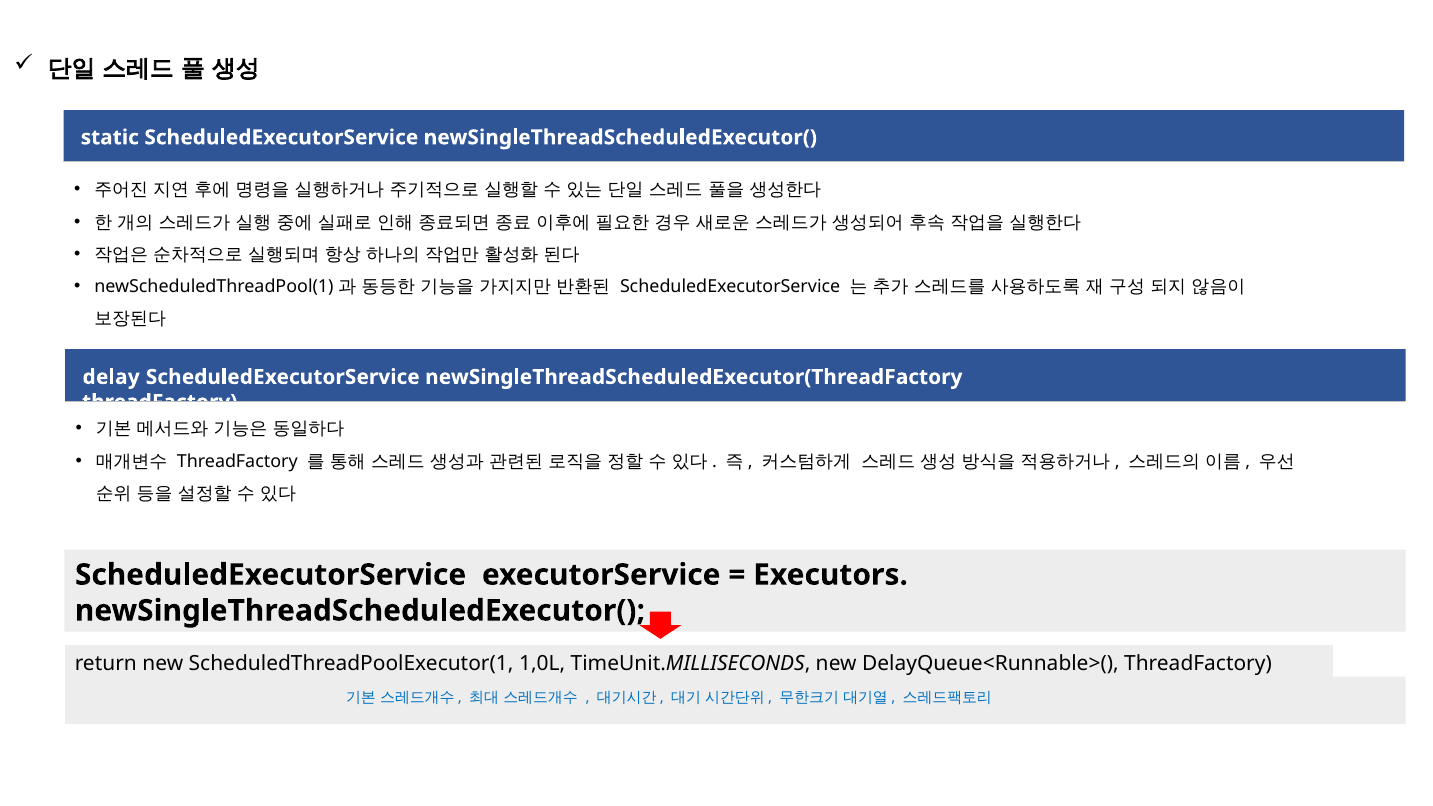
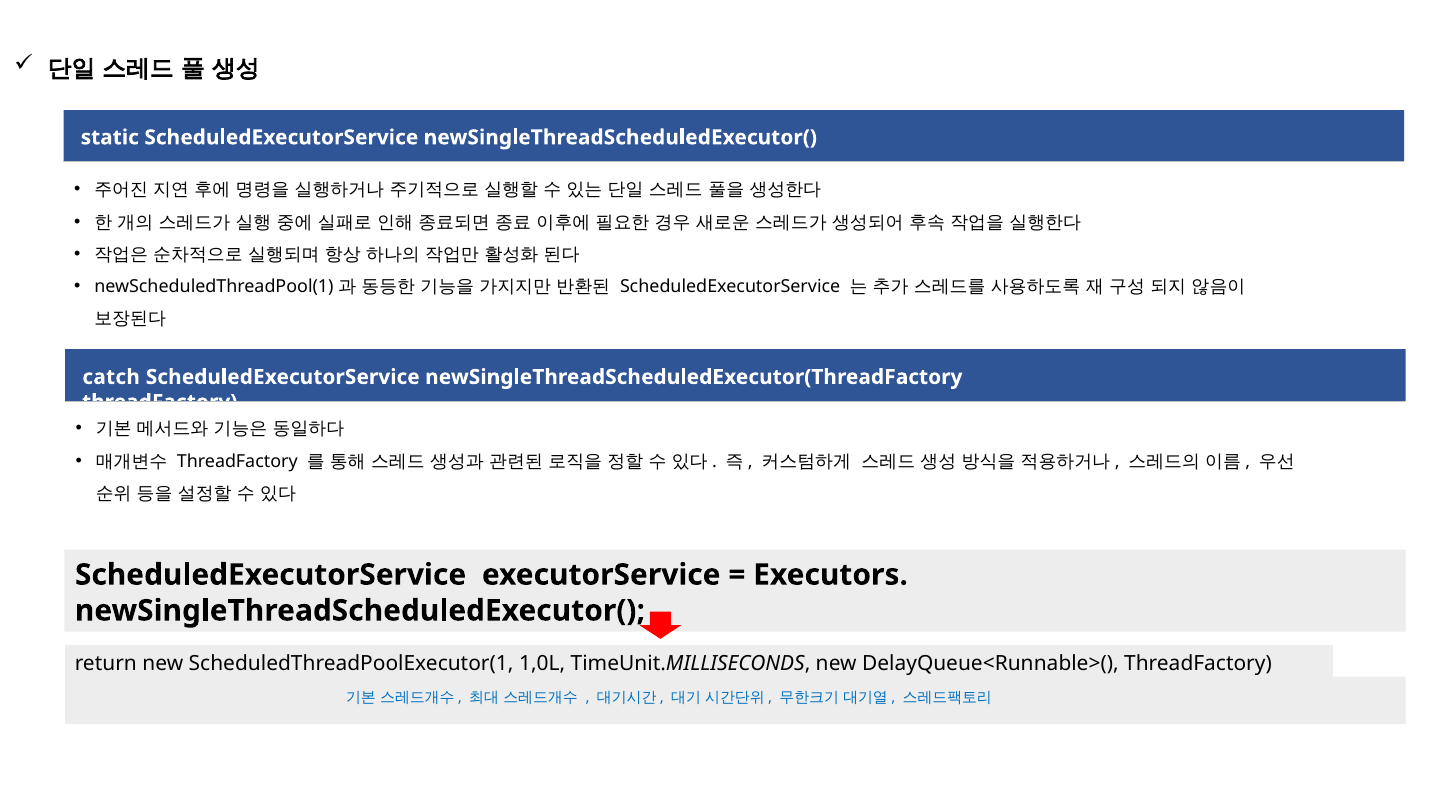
delay: delay -> catch (111, 377)
